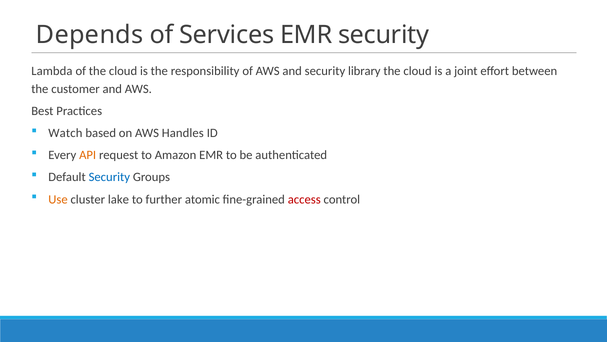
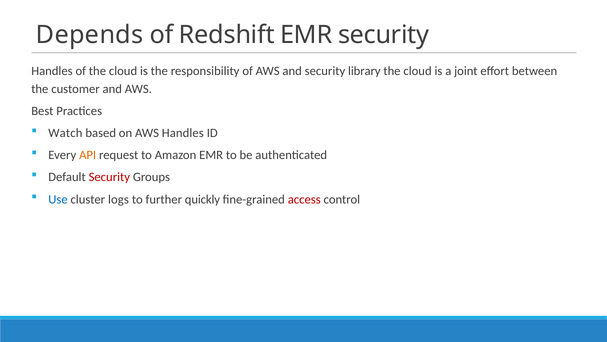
Services: Services -> Redshift (227, 35)
Lambda: Lambda -> Handles (52, 71)
Security colour: blue -> red (109, 177)
Use colour: orange -> blue (58, 199)
lake: lake -> logs (118, 199)
atomic: atomic -> quickly (202, 199)
